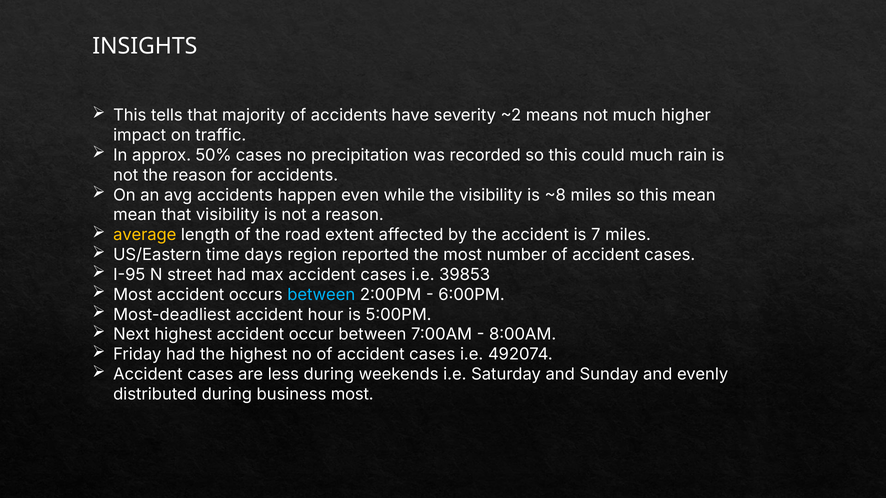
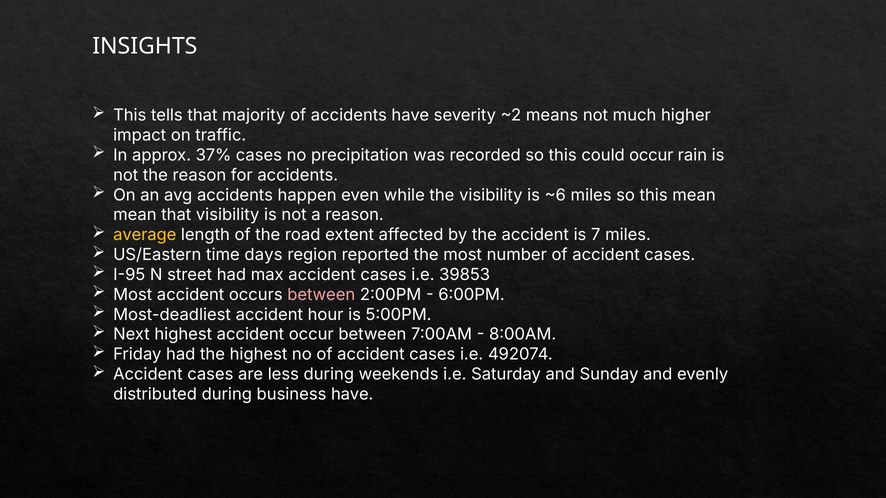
50%: 50% -> 37% (214, 155)
could much: much -> occur (651, 155)
~8: ~8 -> ~6 (555, 195)
between colour: light blue -> pink (321, 295)
business most: most -> have (352, 395)
